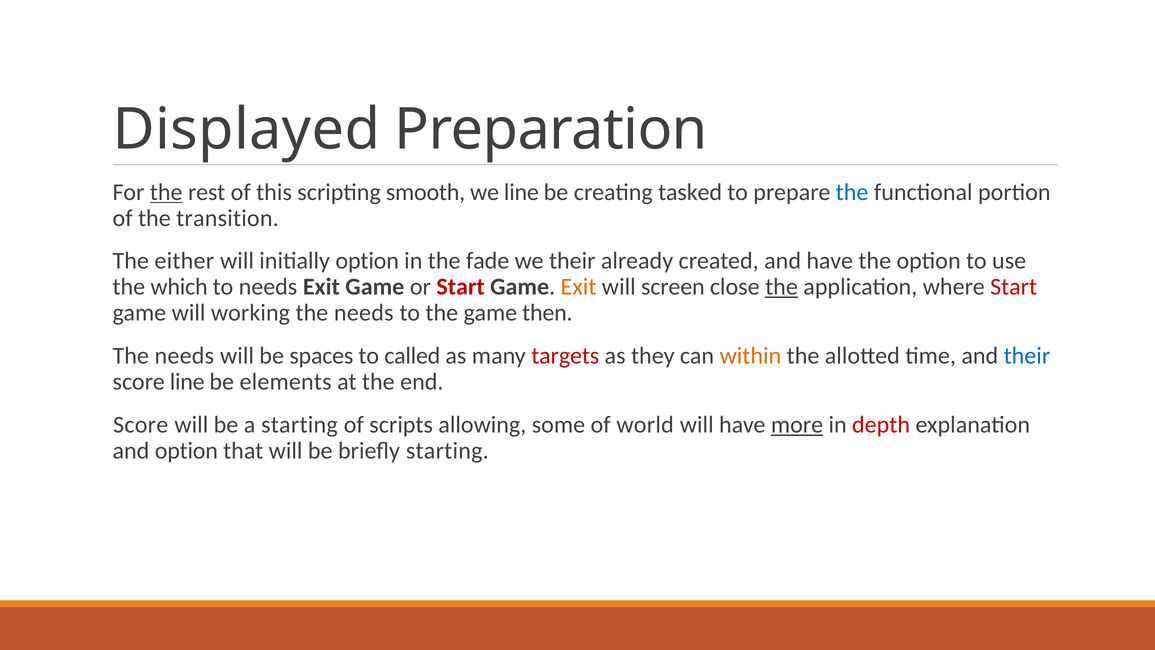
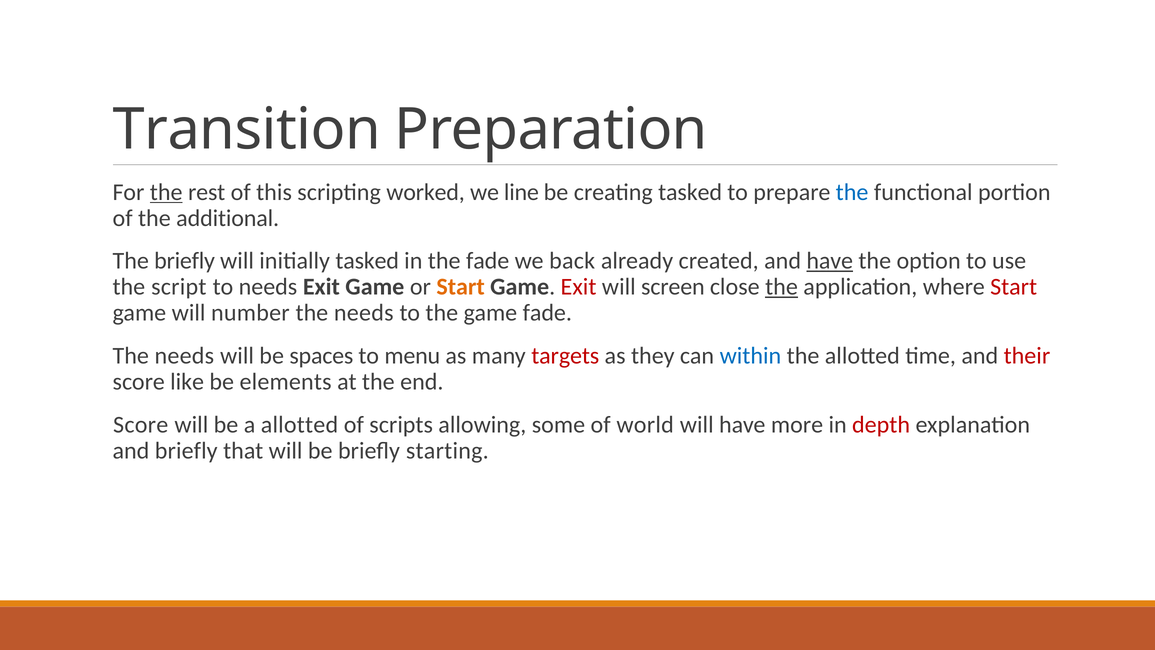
Displayed: Displayed -> Transition (247, 129)
smooth: smooth -> worked (426, 192)
transition: transition -> additional (228, 218)
The either: either -> briefly (185, 261)
initially option: option -> tasked (367, 261)
we their: their -> back (572, 261)
have underline: none -> present (830, 261)
which: which -> script (179, 287)
Start colour: red -> orange (461, 287)
Exit colour: orange -> red (579, 287)
working: working -> number (250, 313)
game then: then -> fade (547, 313)
called: called -> menu (412, 356)
within colour: orange -> blue (750, 356)
their colour: blue -> red (1027, 356)
score line: line -> like (187, 382)
a starting: starting -> allotted (299, 424)
more underline: present -> none (797, 424)
and option: option -> briefly (186, 450)
